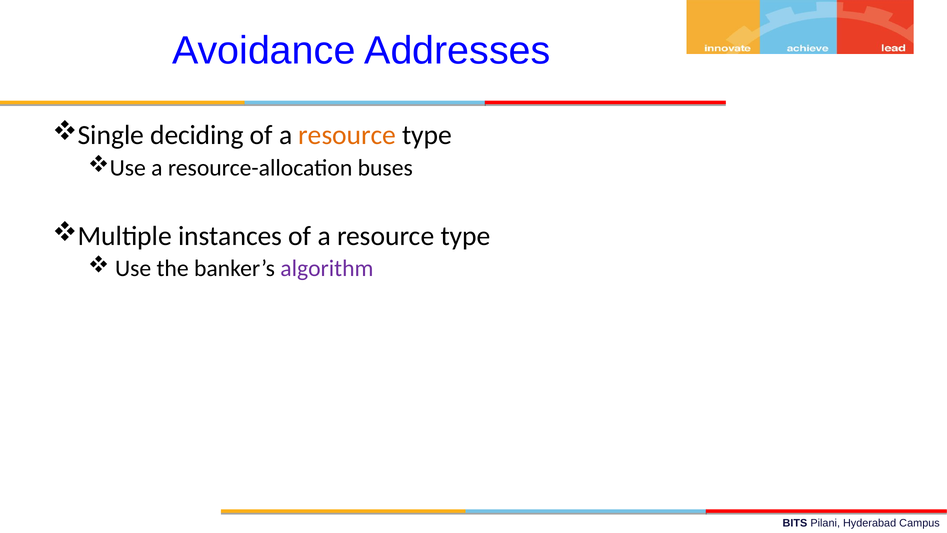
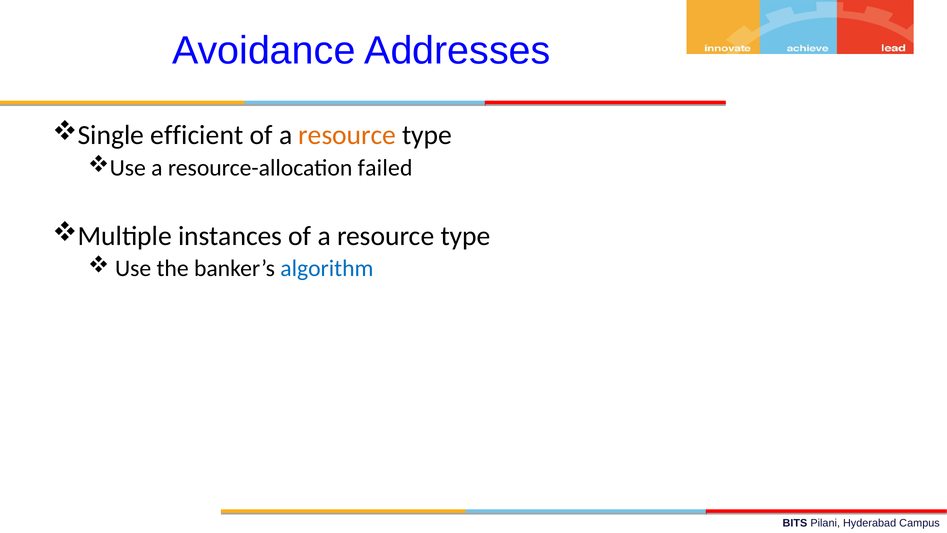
deciding: deciding -> efficient (197, 135)
buses: buses -> failed (385, 168)
algorithm colour: purple -> blue (327, 268)
